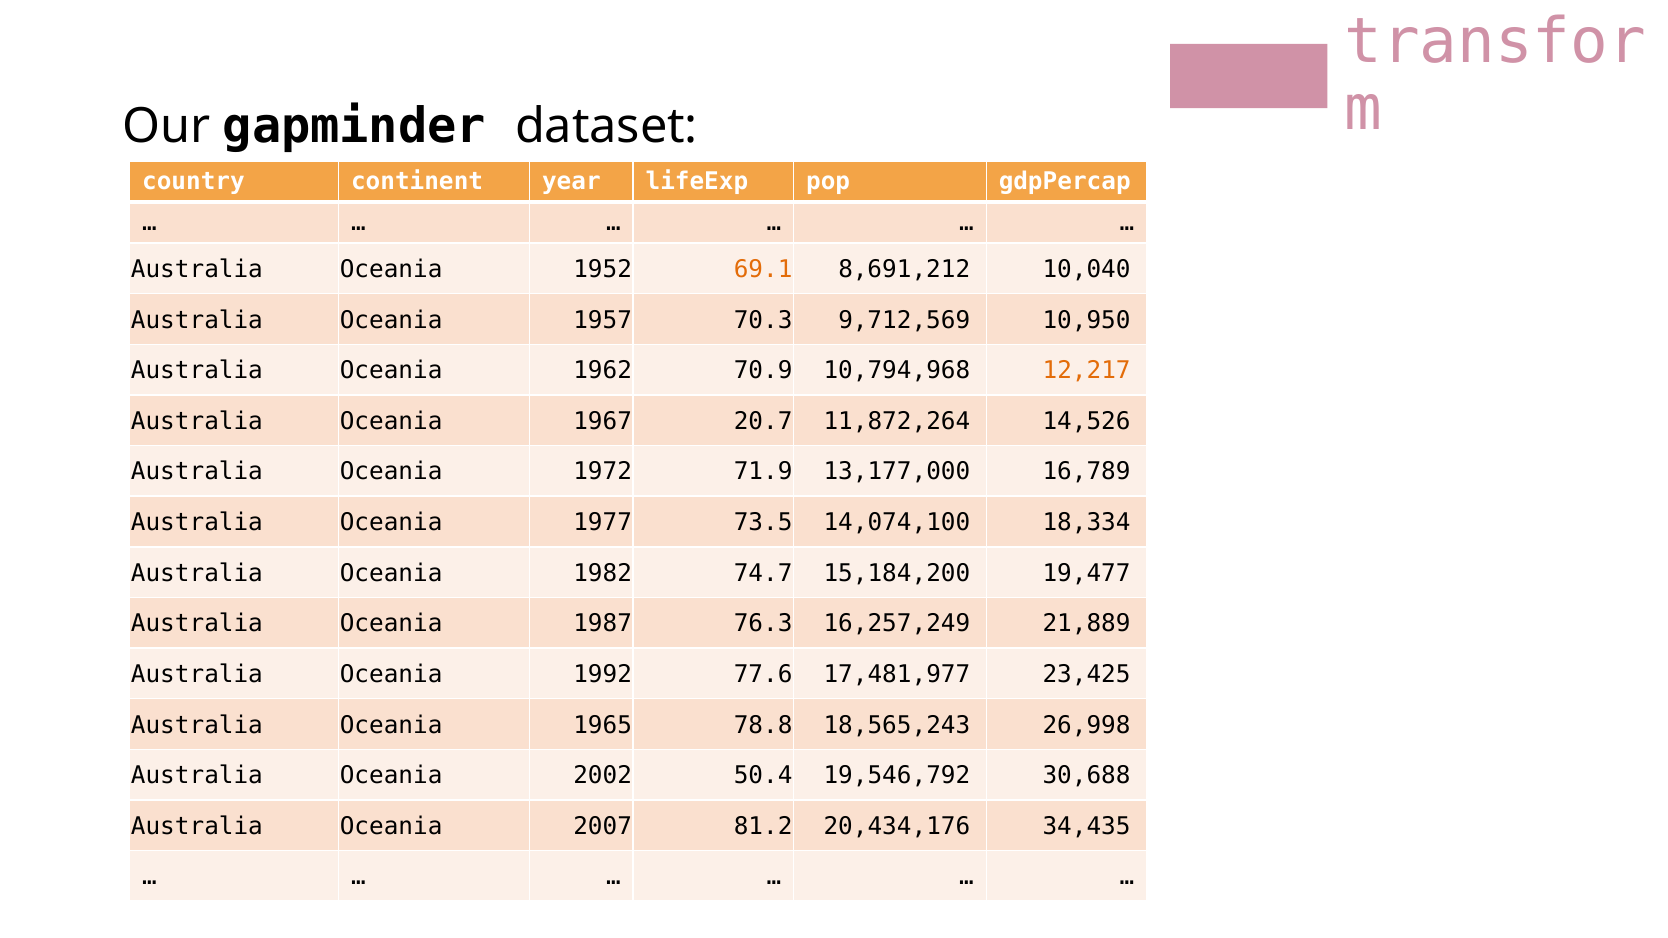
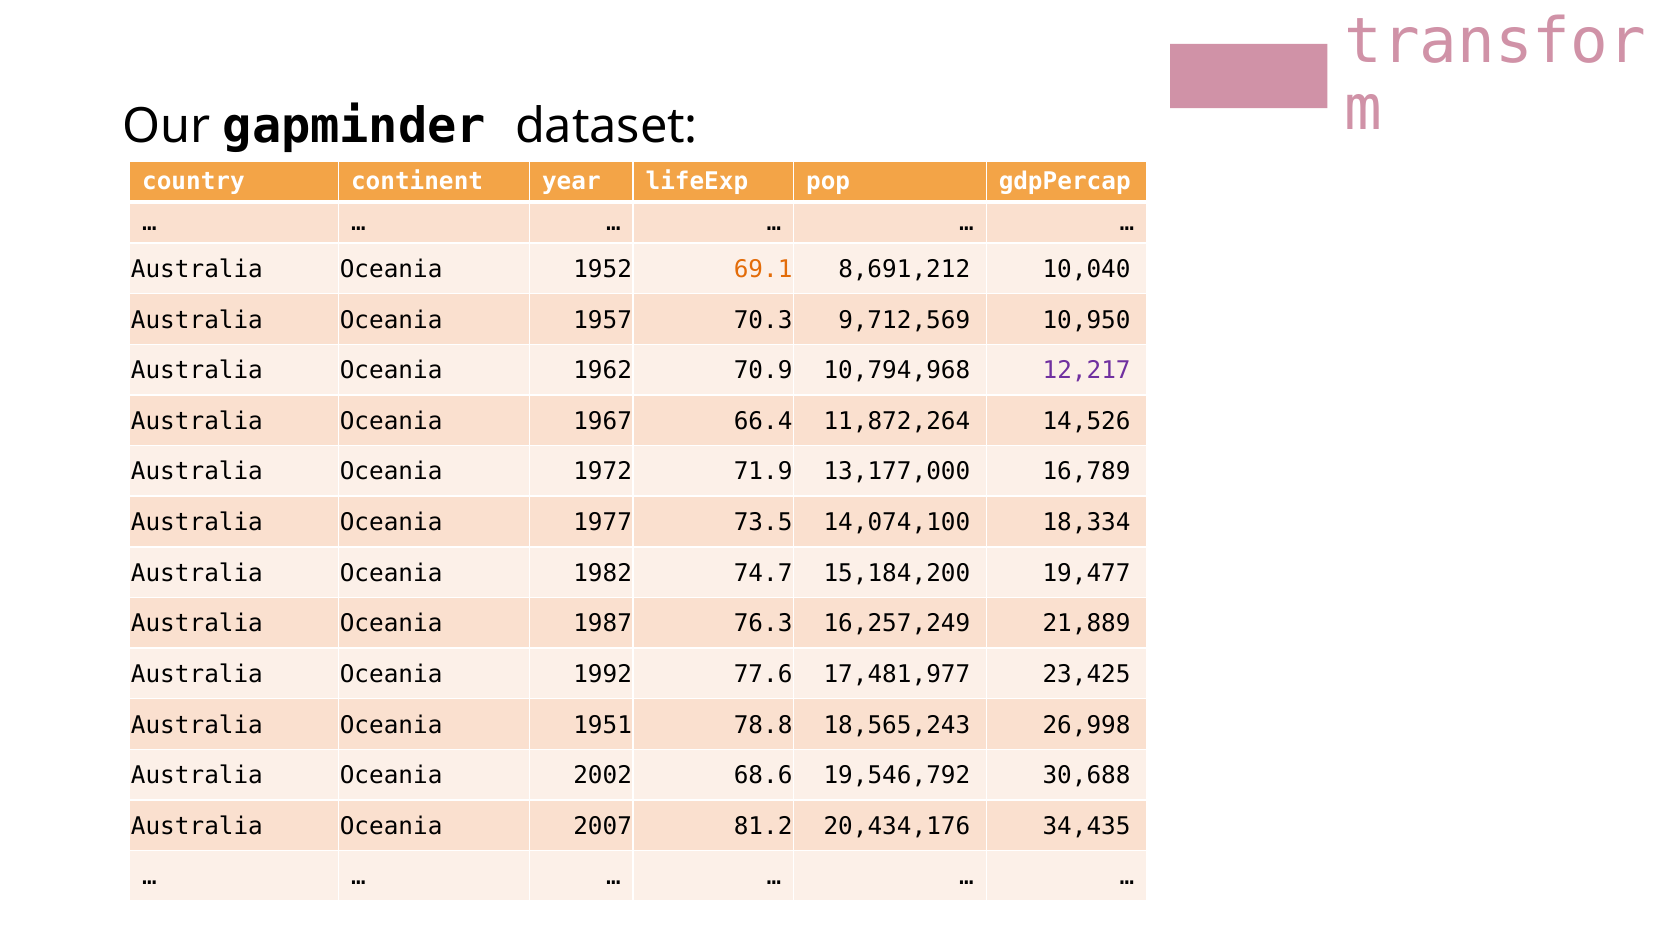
12,217 colour: orange -> purple (1087, 371)
20.7: 20.7 -> 66.4 (763, 421)
1965: 1965 -> 1951 (603, 725)
50.4: 50.4 -> 68.6 (763, 776)
